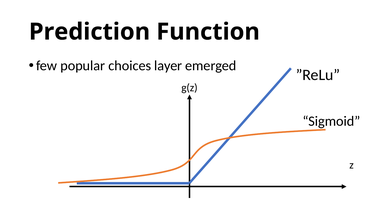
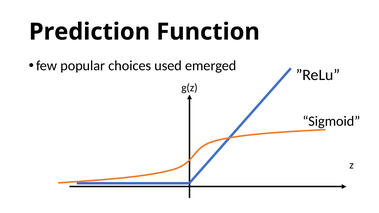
layer: layer -> used (168, 66)
